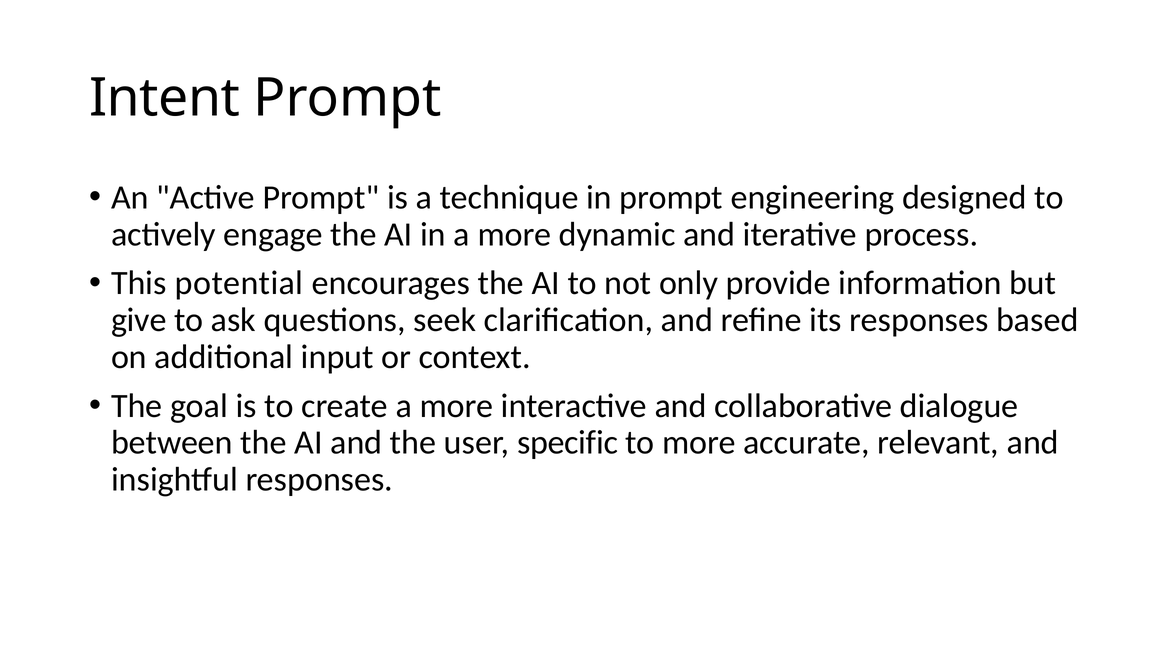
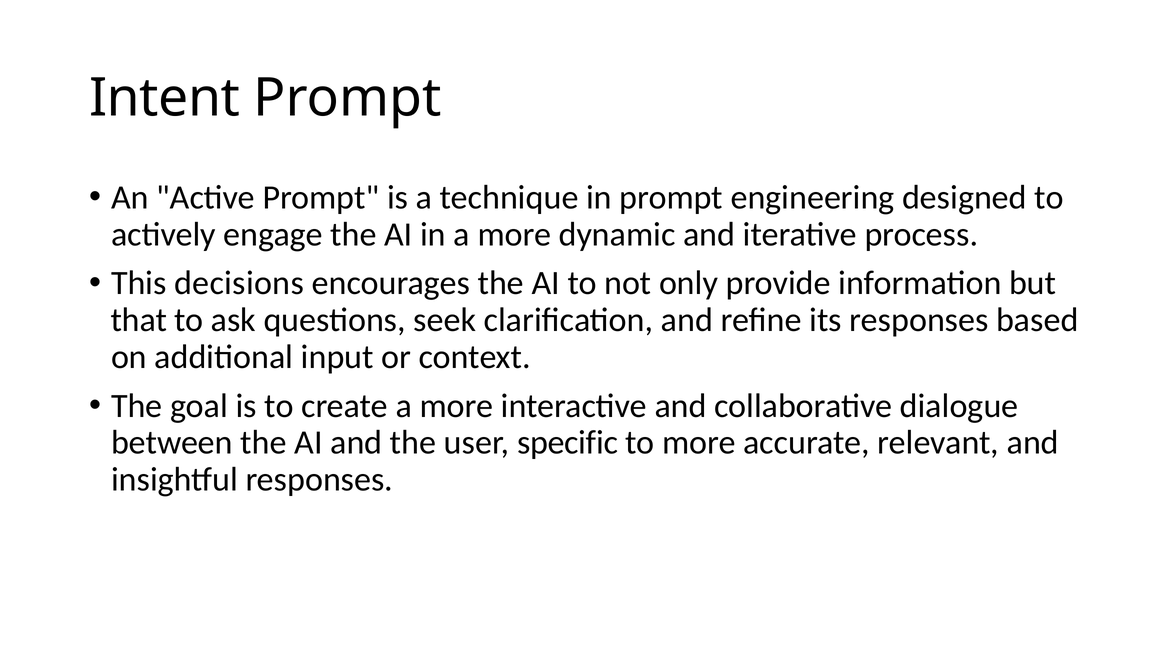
potential: potential -> decisions (239, 283)
give: give -> that (139, 320)
